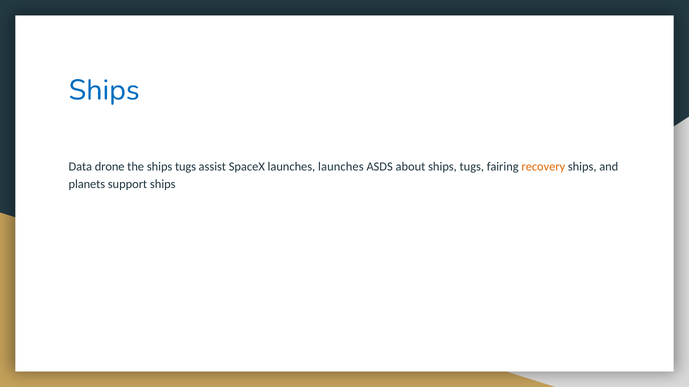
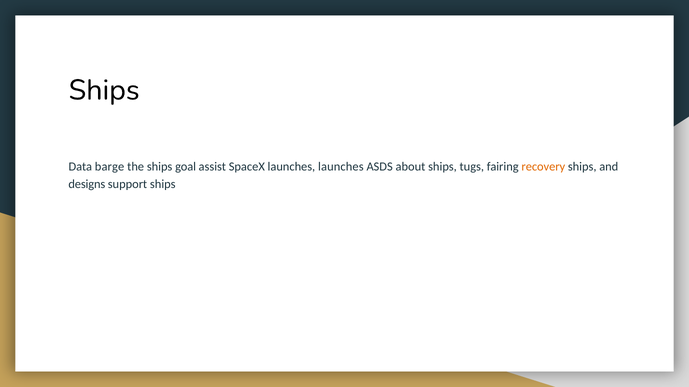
Ships colour: blue -> black (104, 90)
drone: drone -> barge (110, 167)
the ships tugs: tugs -> goal (186, 167)
planets: planets -> designs (87, 184)
